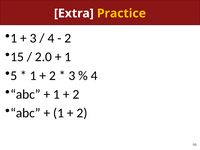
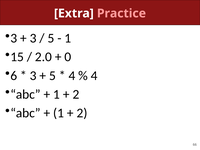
Practice colour: yellow -> pink (121, 13)
1: 1 -> 3 (14, 38)
4: 4 -> 5 (51, 38)
2: 2 -> 1 (68, 38)
1: 1 -> 0 (68, 57)
5: 5 -> 6 (14, 76)
1: 1 -> 3 (33, 76)
2: 2 -> 5 (53, 76)
3: 3 -> 4 (72, 76)
